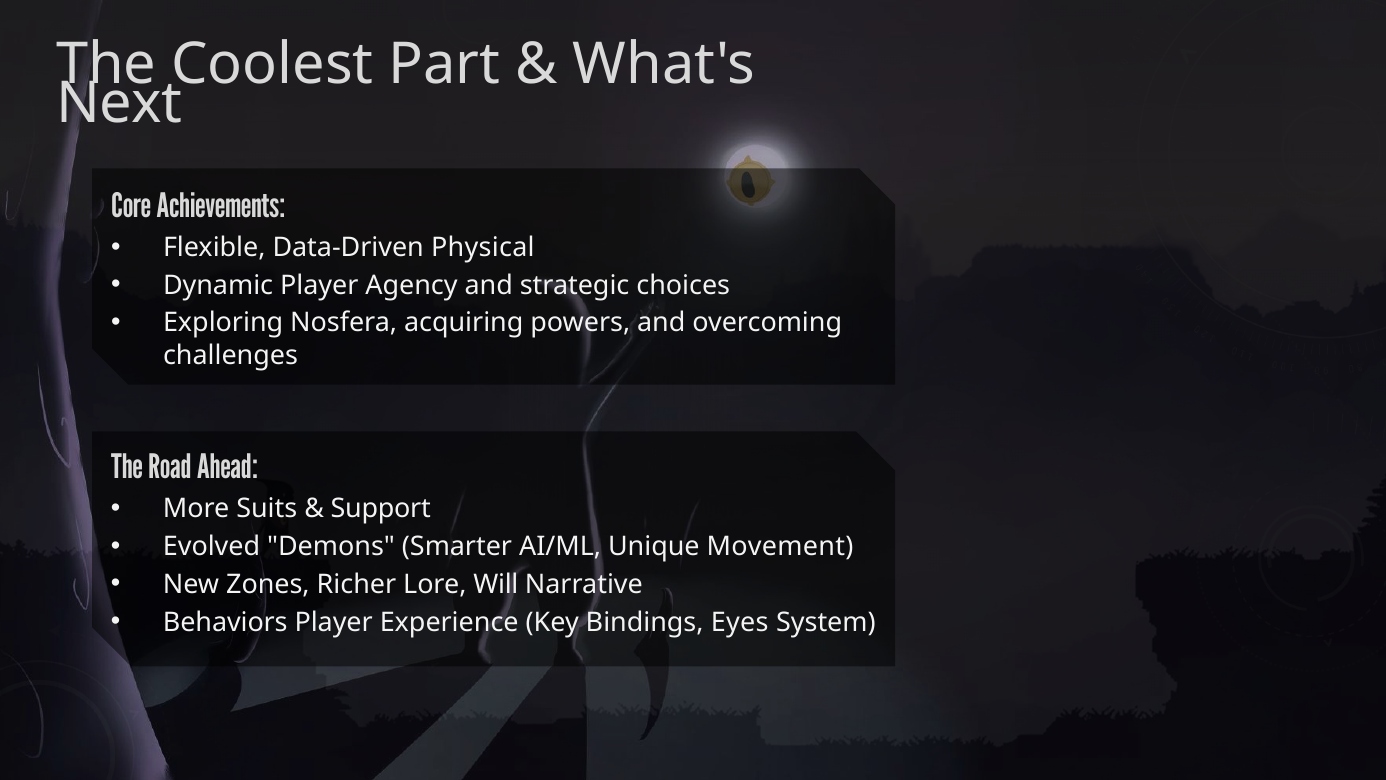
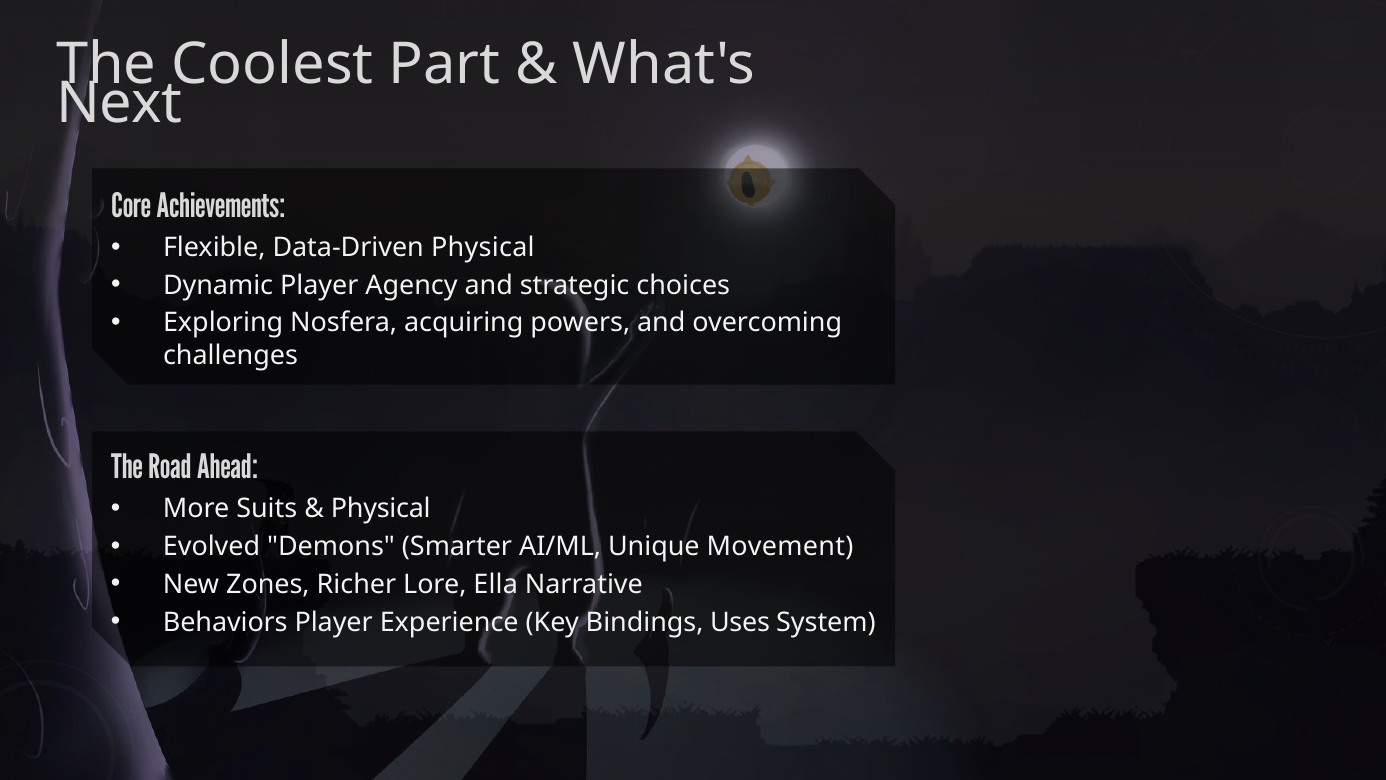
Support: Support -> Physical (381, 509)
Will: Will -> Ella (496, 584)
Eyes: Eyes -> Uses (740, 622)
